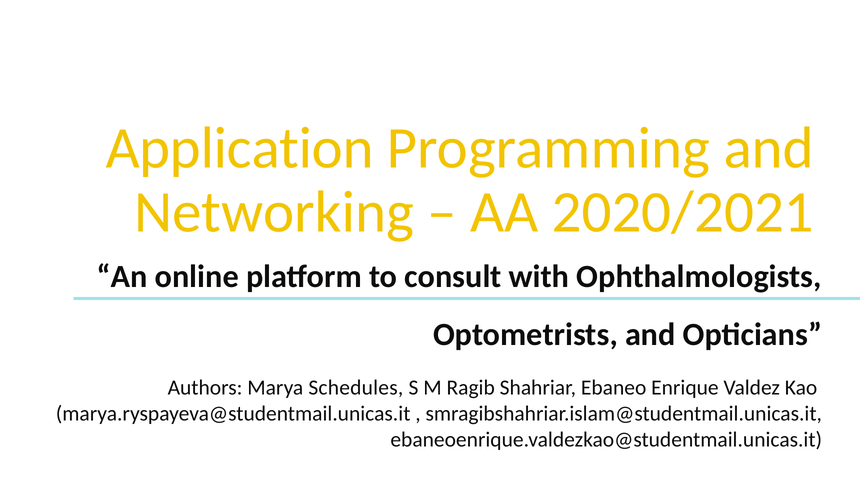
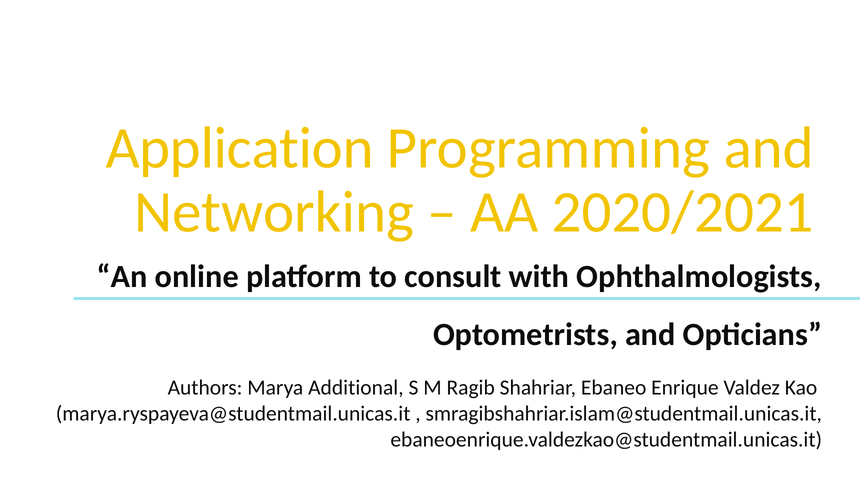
Schedules: Schedules -> Additional (356, 388)
